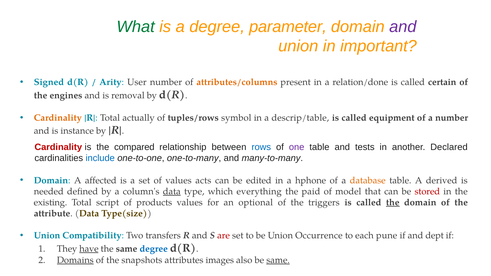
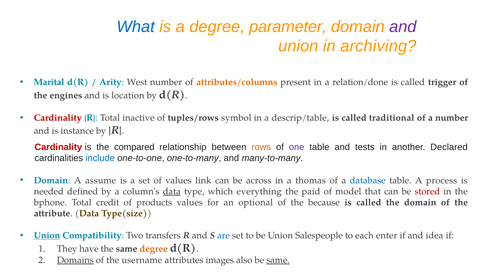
What colour: green -> blue (136, 27)
important: important -> archiving (378, 46)
Signed: Signed -> Marital (49, 82)
User: User -> West (137, 82)
certain: certain -> trigger (442, 82)
removal: removal -> location (128, 95)
Cardinality colour: orange -> red (58, 118)
actually: actually -> inactive (139, 118)
equipment: equipment -> traditional (392, 118)
rows colour: blue -> orange (261, 147)
affected: affected -> assume (101, 180)
acts: acts -> link (203, 180)
edited: edited -> across (259, 180)
hphone: hphone -> thomas (311, 180)
database colour: orange -> blue (368, 180)
derived: derived -> process (442, 180)
existing: existing -> bphone (50, 203)
script: script -> credit (108, 203)
triggers: triggers -> because (324, 203)
the underline: present -> none (393, 203)
Union underline: none -> present (47, 236)
are colour: red -> blue (224, 236)
Occurrence: Occurrence -> Salespeople (319, 236)
pune: pune -> enter (387, 236)
dept: dept -> idea (435, 236)
have underline: present -> none (89, 249)
degree colour: blue -> orange (154, 249)
snapshots: snapshots -> username (142, 260)
